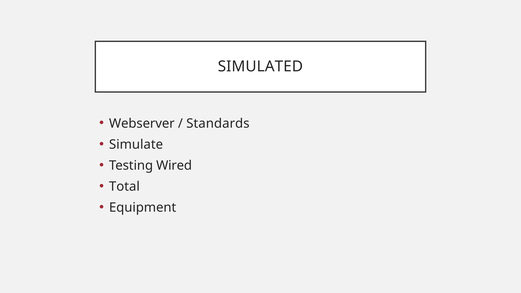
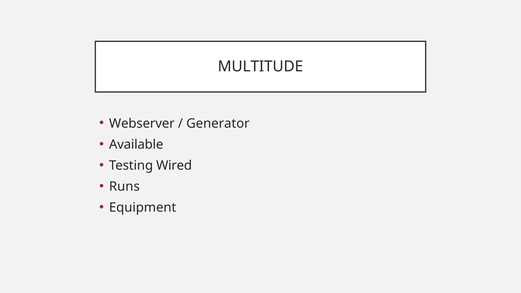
SIMULATED: SIMULATED -> MULTITUDE (260, 67)
Standards: Standards -> Generator (218, 123)
Simulate: Simulate -> Available (136, 144)
Total: Total -> Runs (124, 187)
